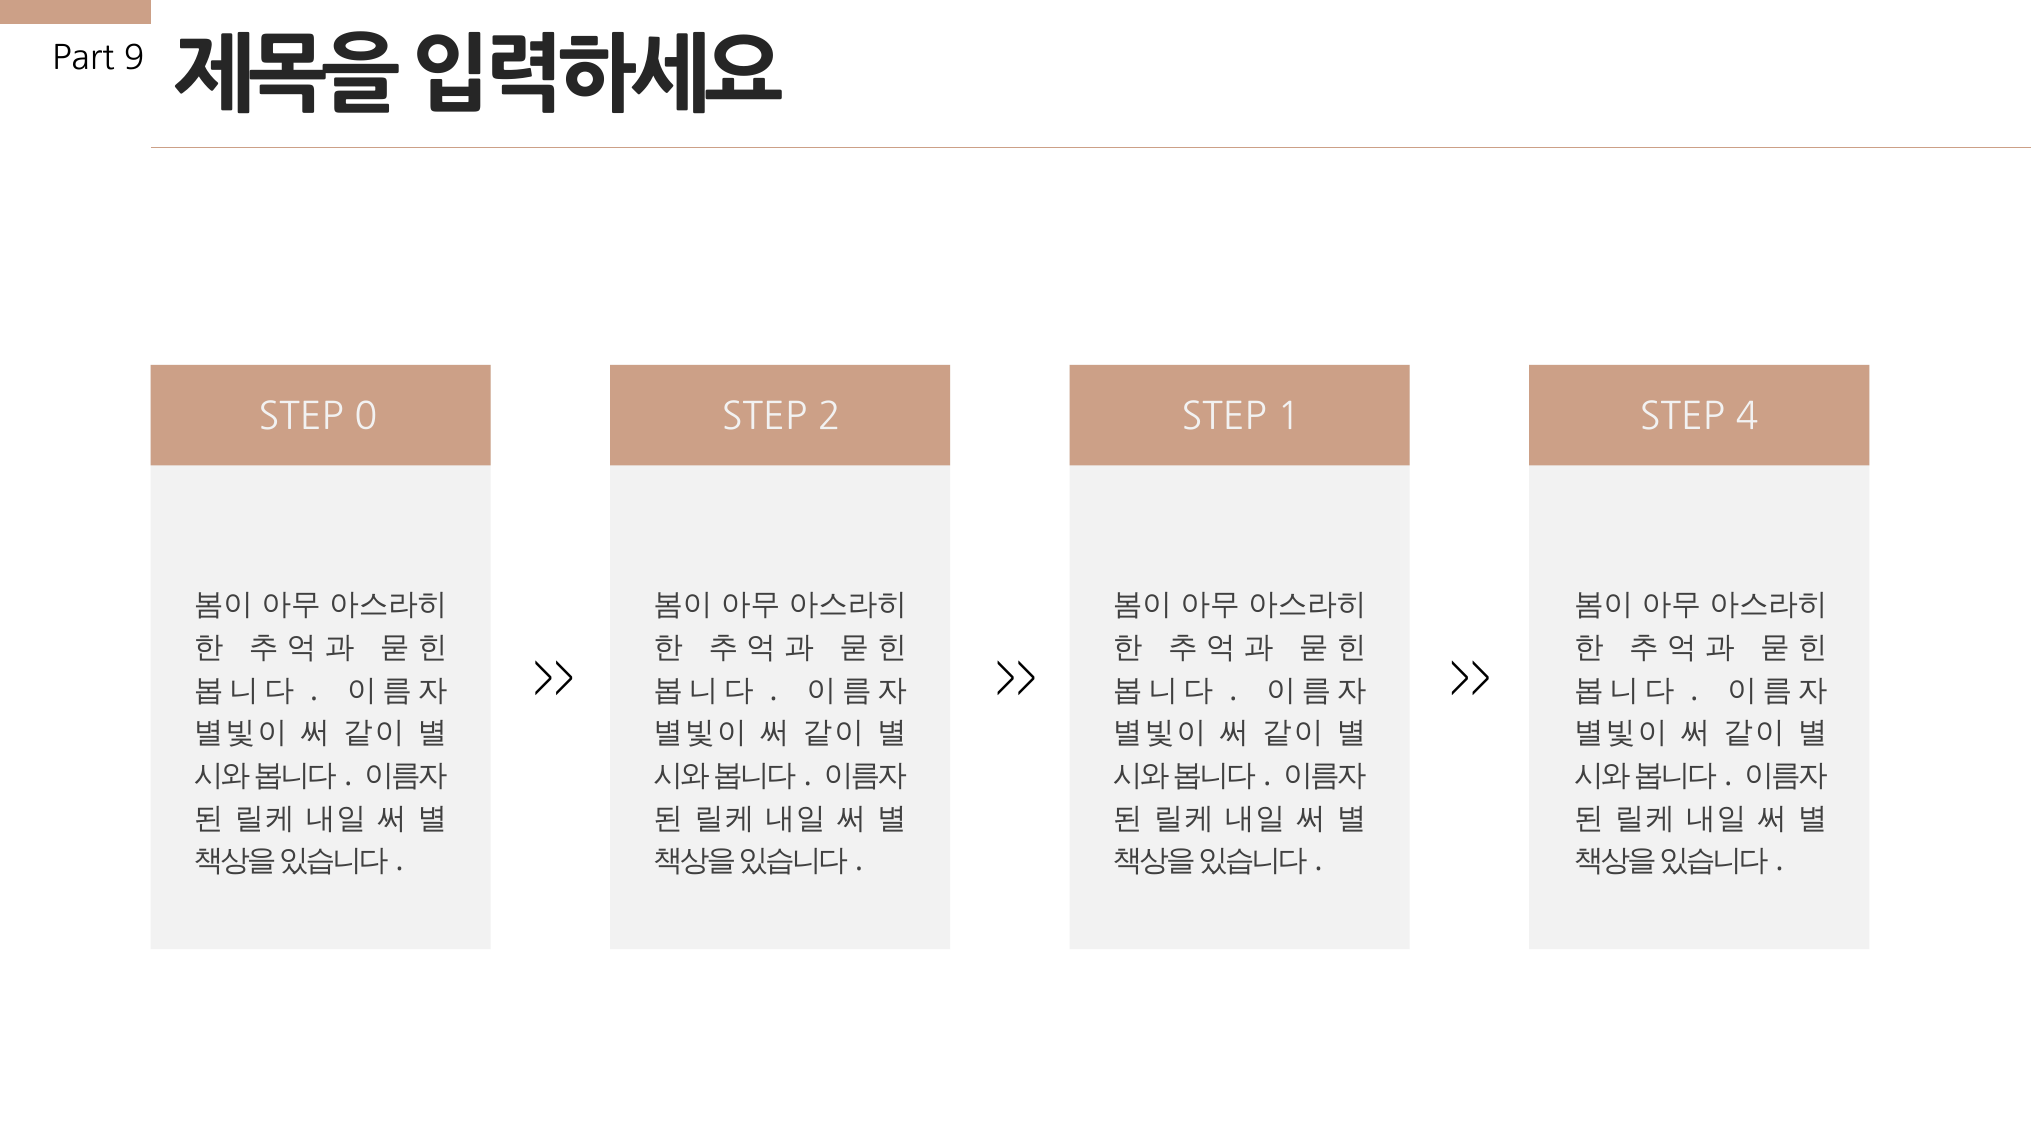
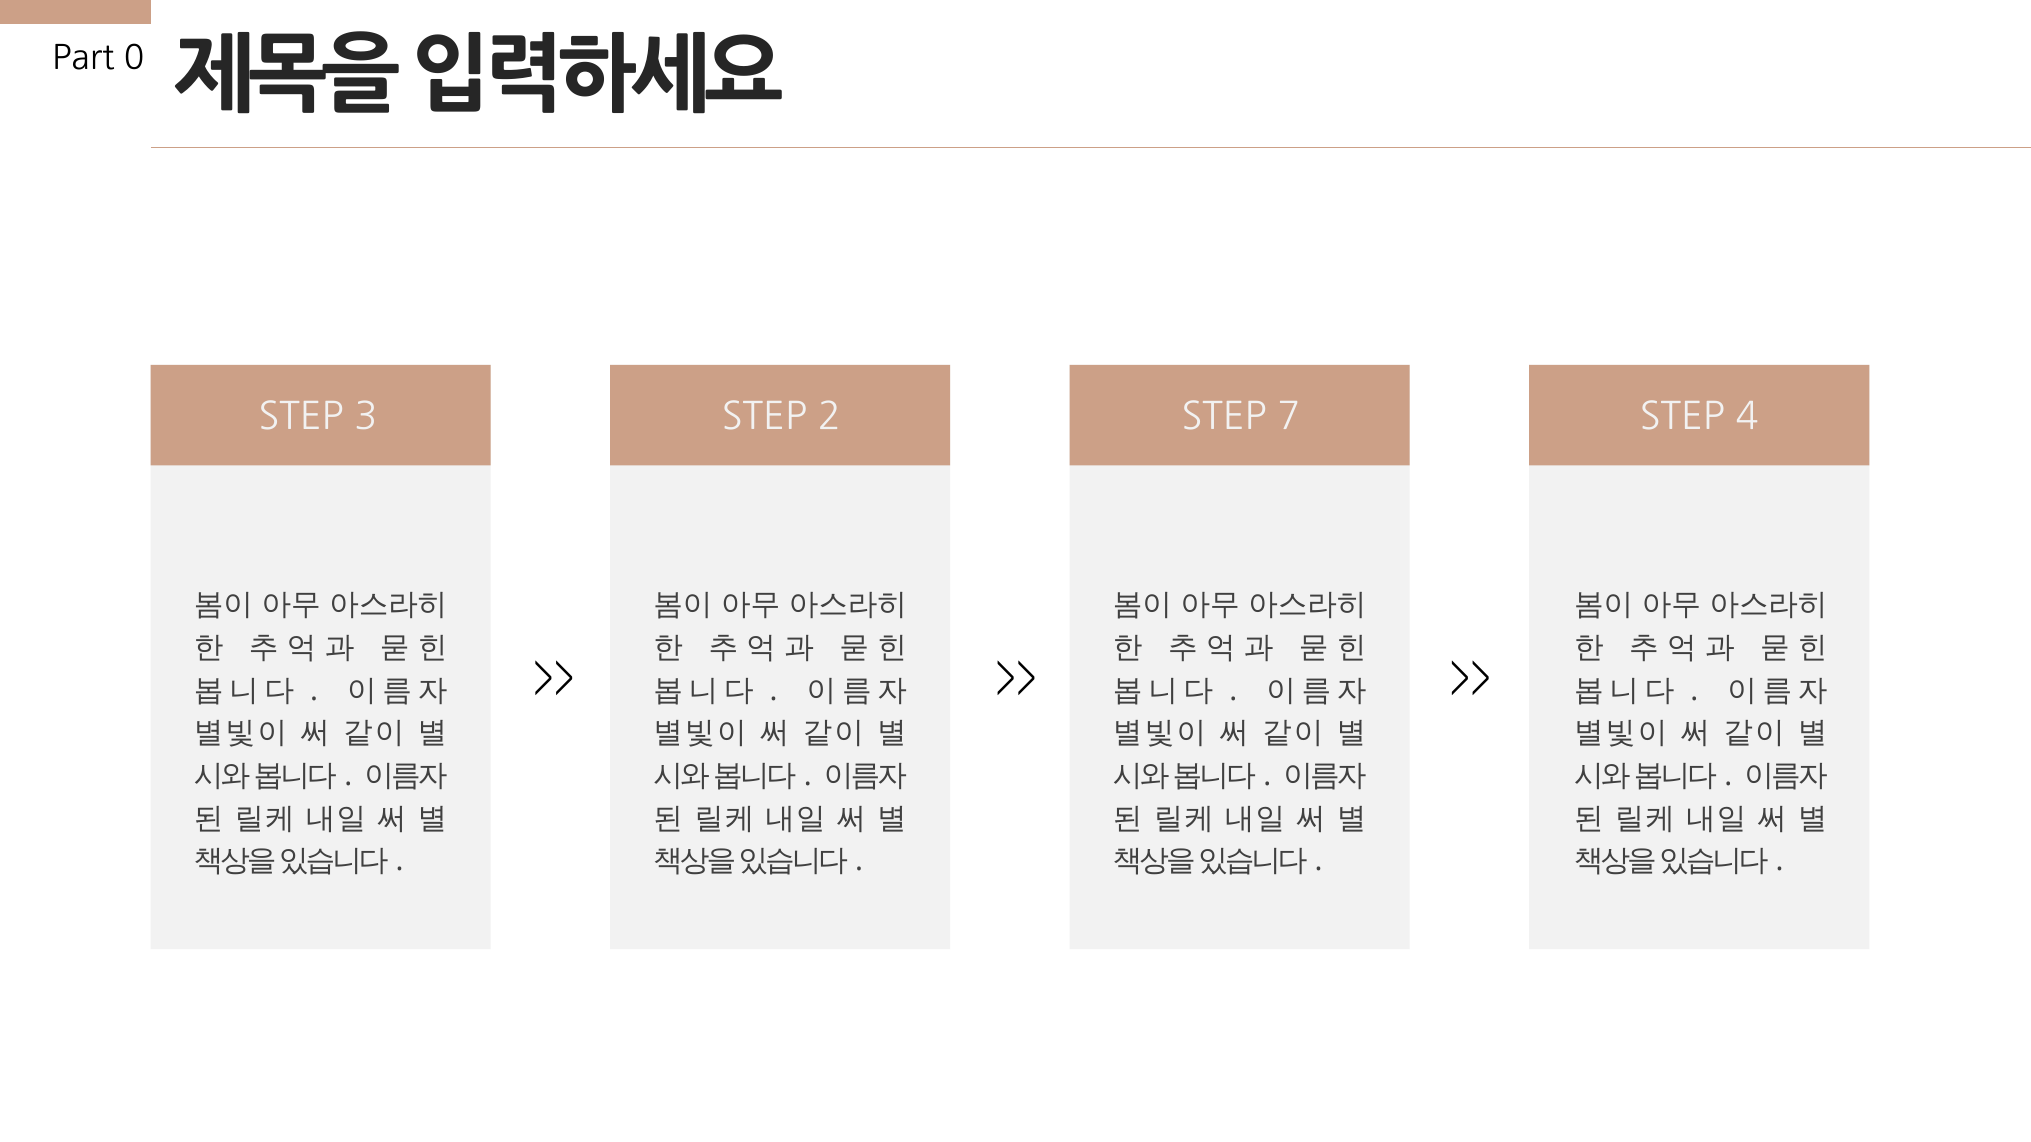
9: 9 -> 0 (134, 59)
0: 0 -> 3 (366, 417)
1: 1 -> 7 (1289, 417)
